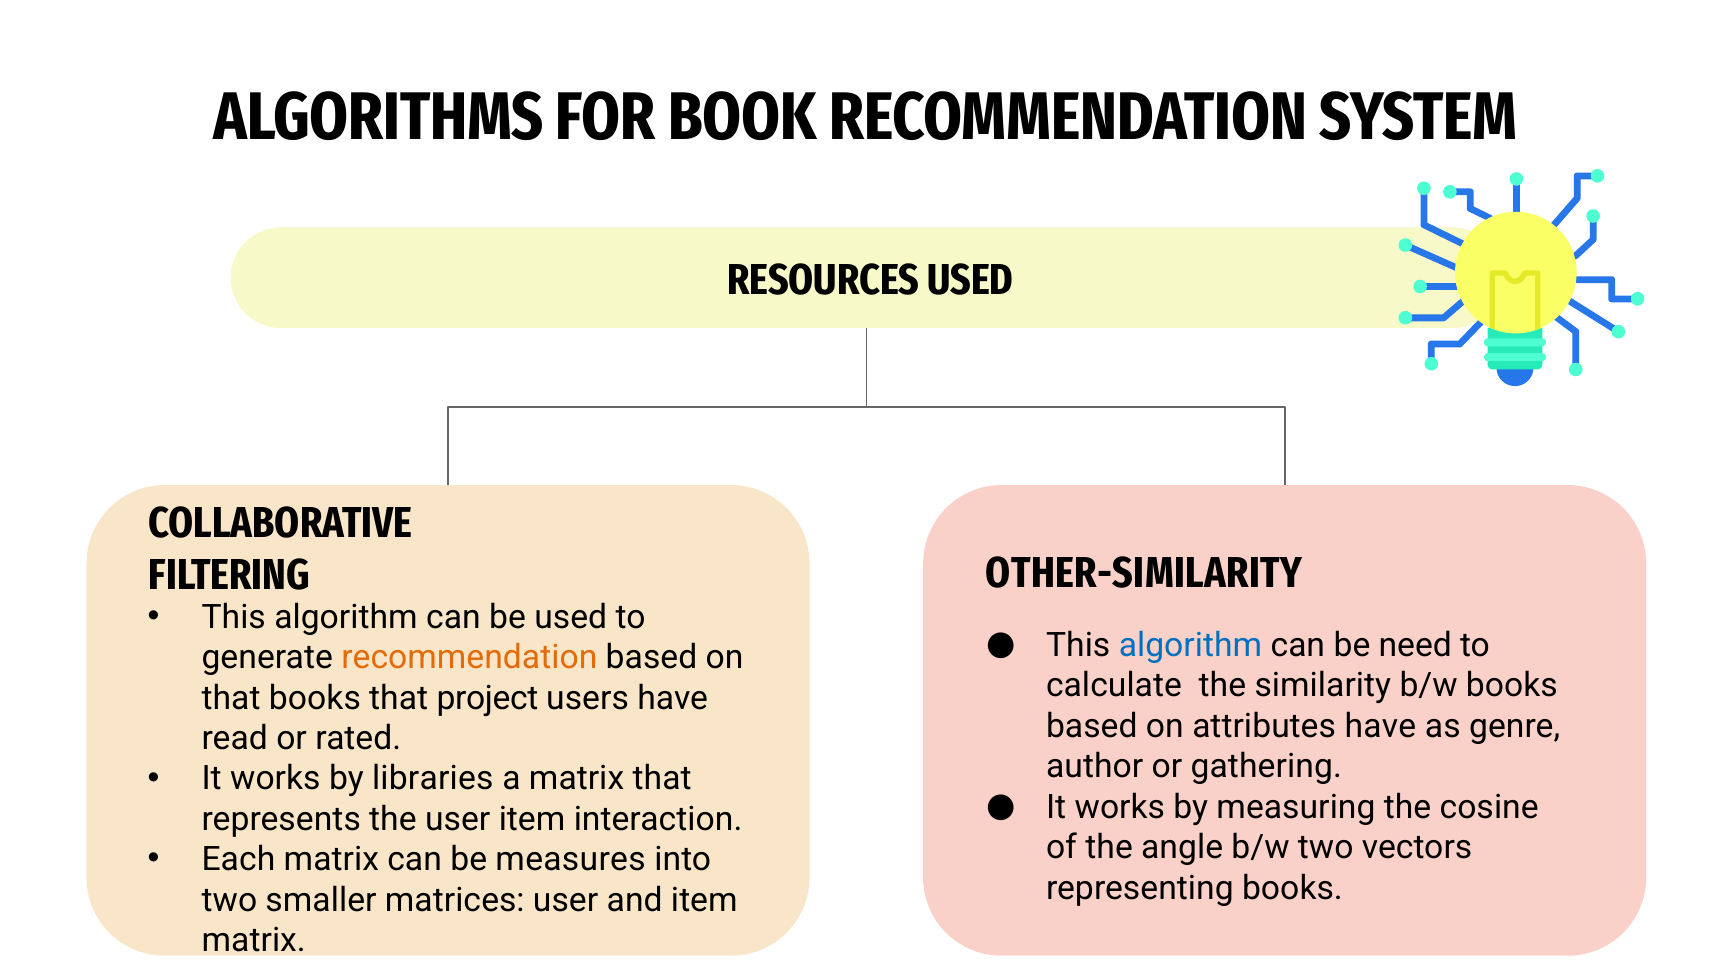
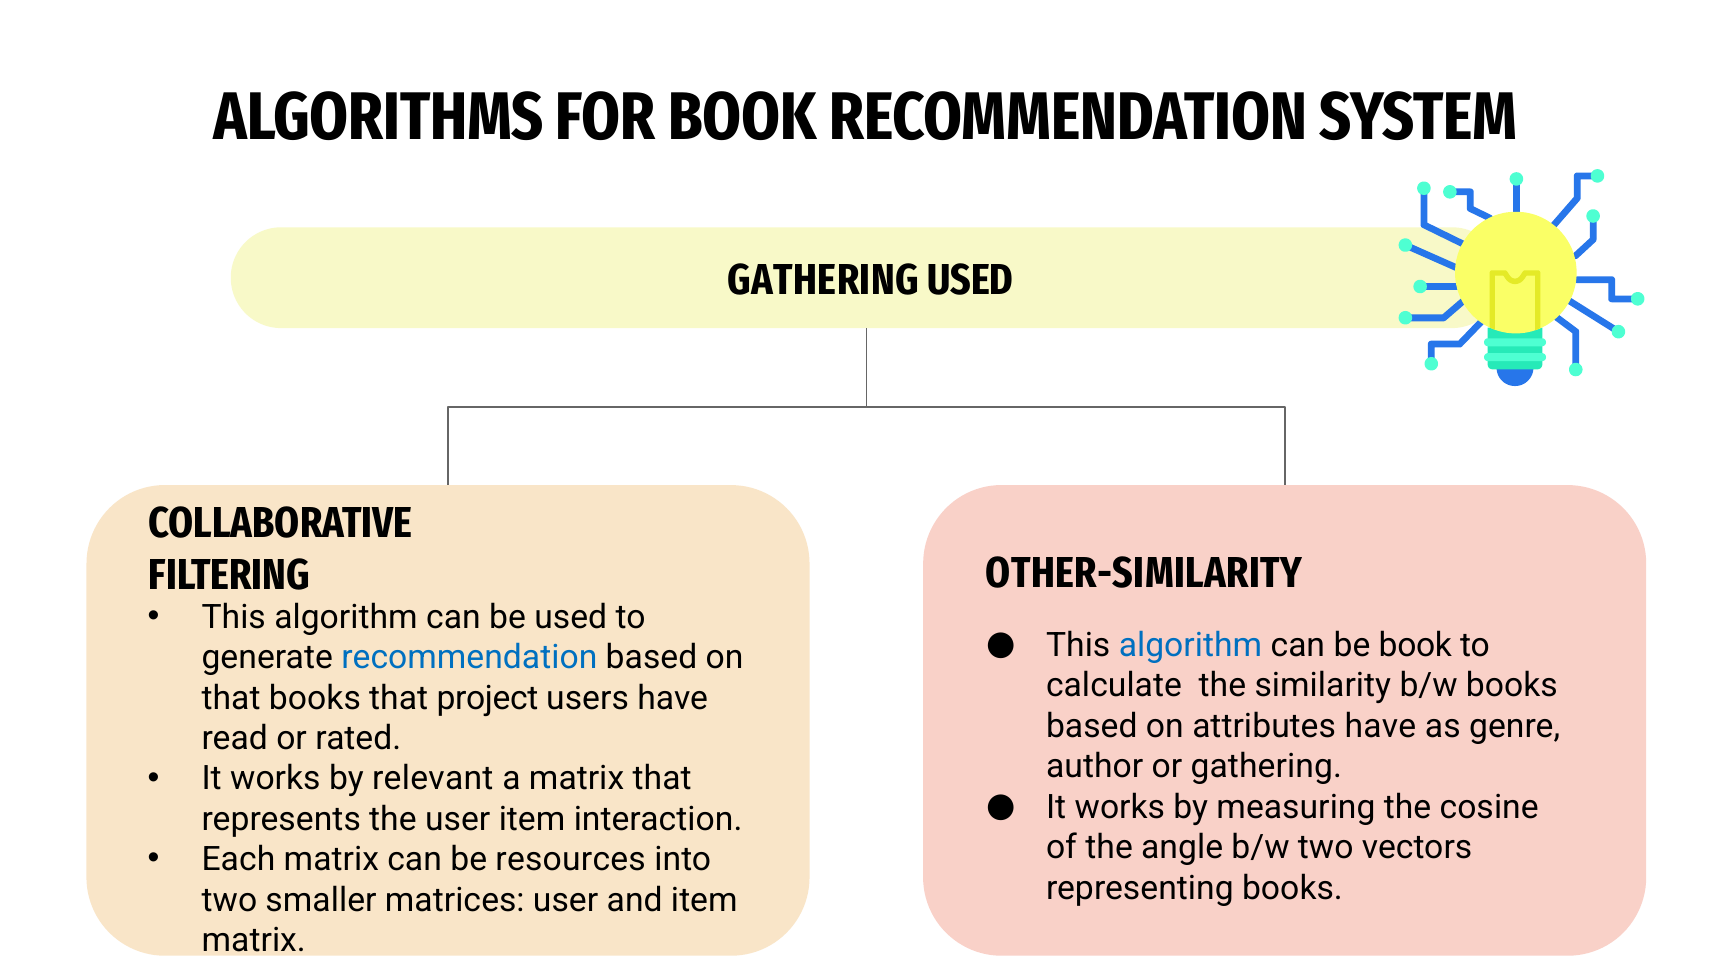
RESOURCES: RESOURCES -> GATHERING (823, 281)
be need: need -> book (1415, 645)
recommendation colour: orange -> blue (469, 657)
libraries: libraries -> relevant (433, 779)
measures: measures -> resources (571, 859)
